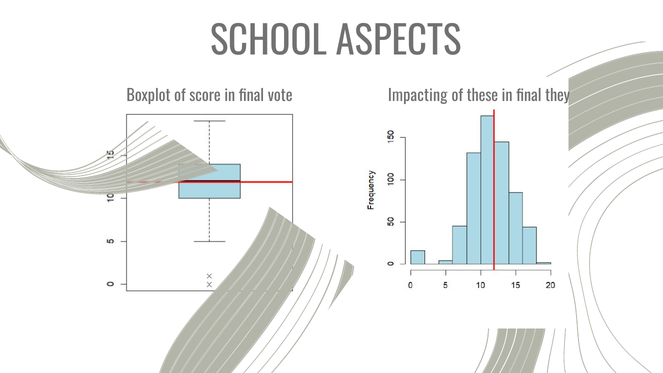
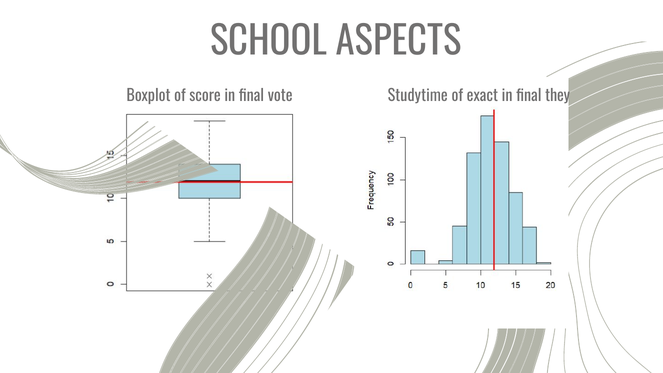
Impacting: Impacting -> Studytime (418, 96)
these: these -> exact (482, 96)
